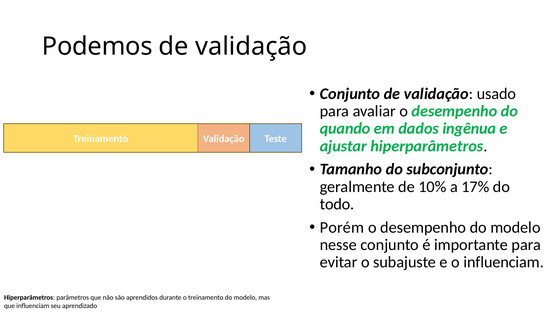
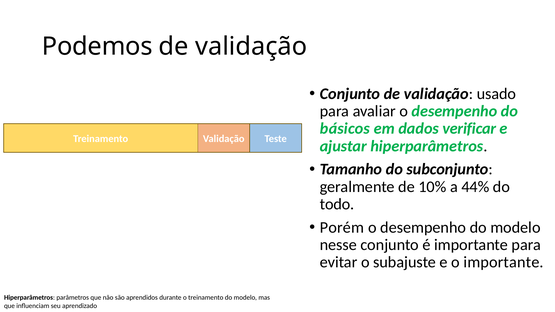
quando: quando -> básicos (345, 129)
ingênua: ingênua -> verificar (469, 129)
17%: 17% -> 44% (475, 187)
o influenciam: influenciam -> importante (504, 262)
